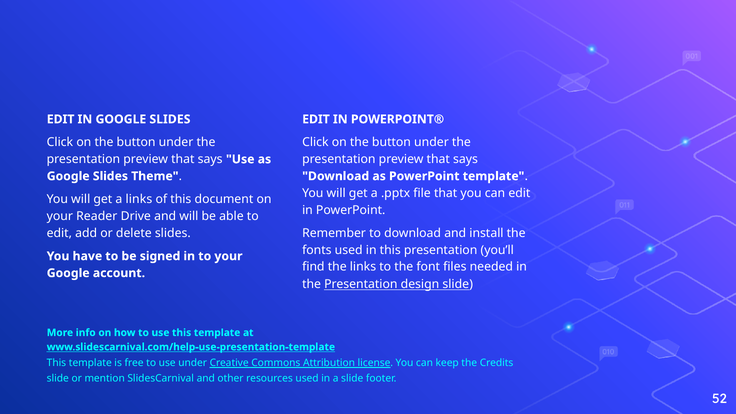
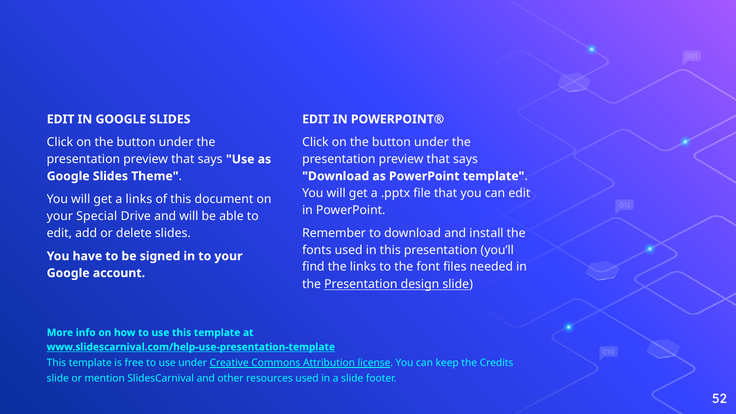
Reader: Reader -> Special (97, 216)
